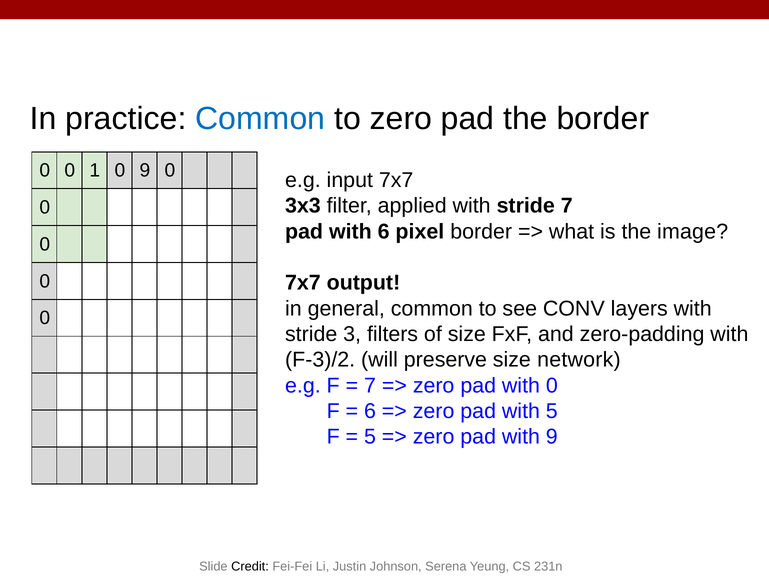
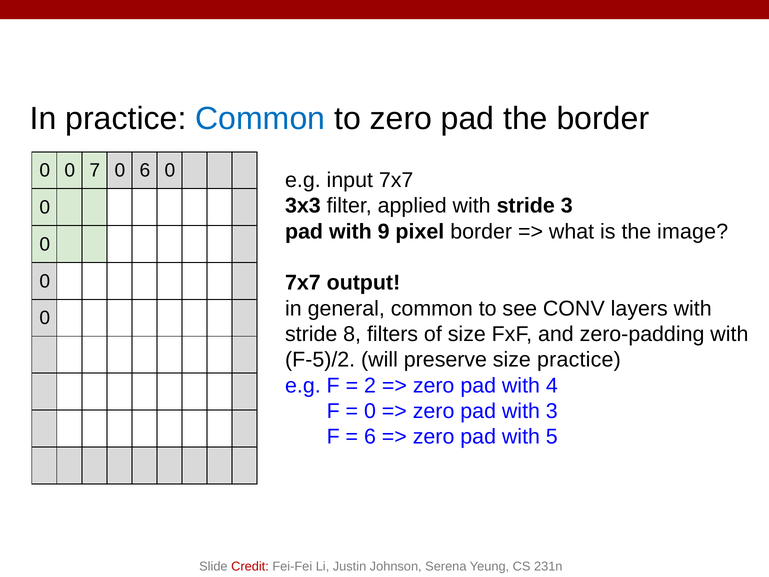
1: 1 -> 7 (95, 170)
0 9: 9 -> 6 (145, 170)
stride 7: 7 -> 3 (567, 206)
with 6: 6 -> 9 (384, 231)
3: 3 -> 8 (352, 334)
F-3)/2: F-3)/2 -> F-5)/2 (320, 360)
size network: network -> practice (579, 360)
7: 7 -> 2 (370, 385)
with 0: 0 -> 4 (552, 385)
6: 6 -> 0 (370, 411)
with 5: 5 -> 3 (552, 411)
5: 5 -> 6 (370, 437)
with 9: 9 -> 5 (552, 437)
Credit colour: black -> red (250, 566)
